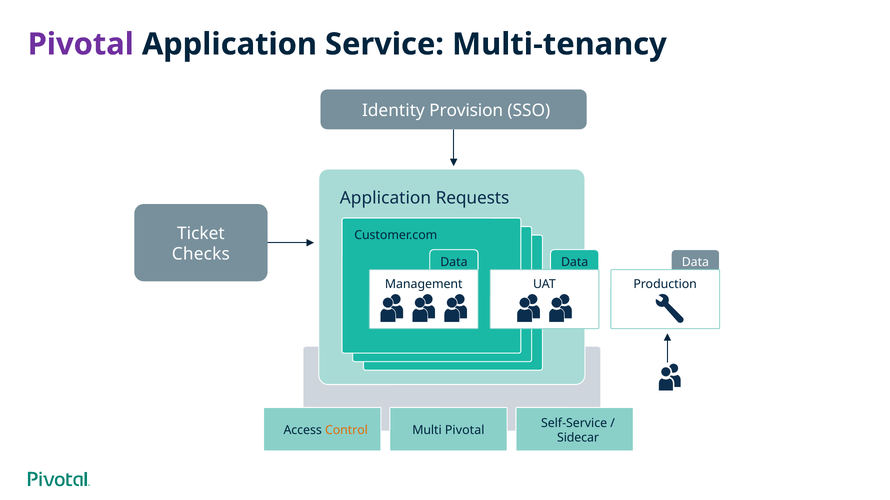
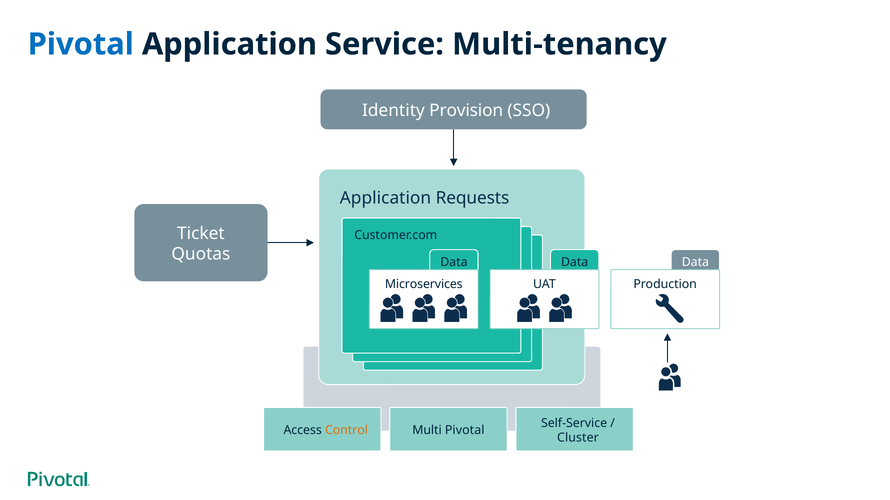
Pivotal colour: purple -> blue (81, 44)
Checks: Checks -> Quotas (201, 255)
Management: Management -> Microservices (424, 285)
Sidecar: Sidecar -> Cluster (578, 438)
